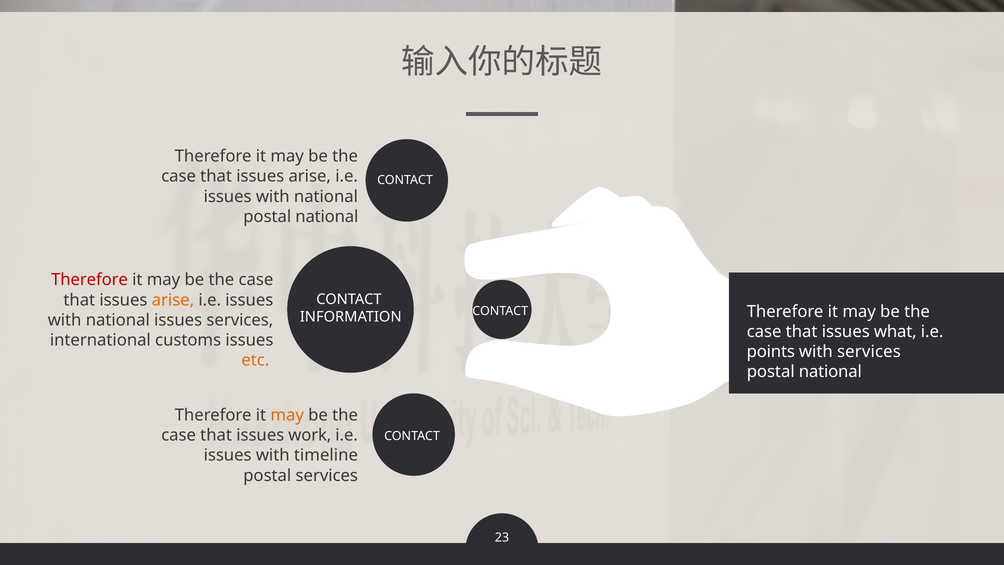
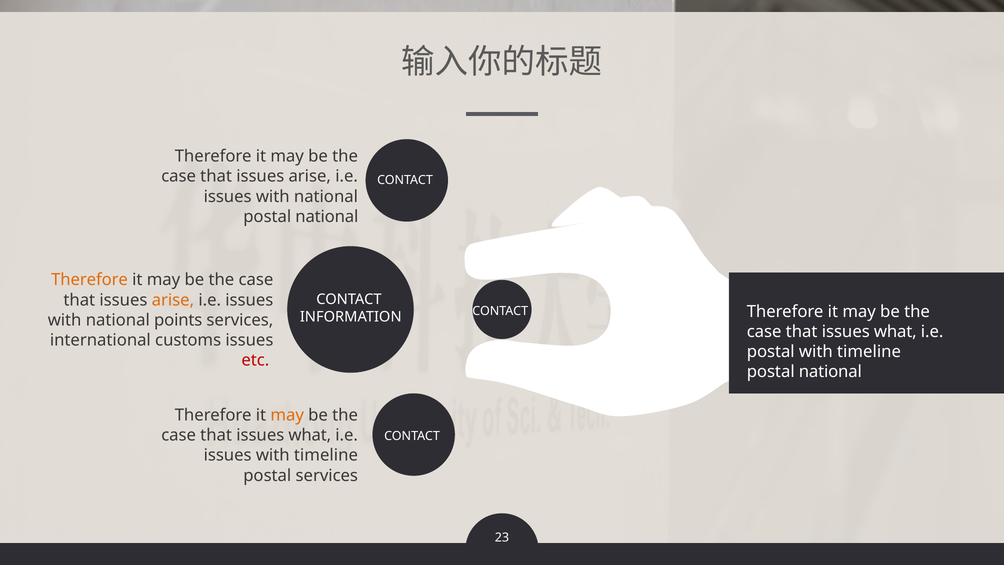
Therefore colour: red -> orange (90, 280)
national issues: issues -> points (178, 320)
points: points -> postal (771, 352)
services: services -> timeline (869, 352)
etc colour: orange -> red (255, 360)
work: work -> what (310, 435)
